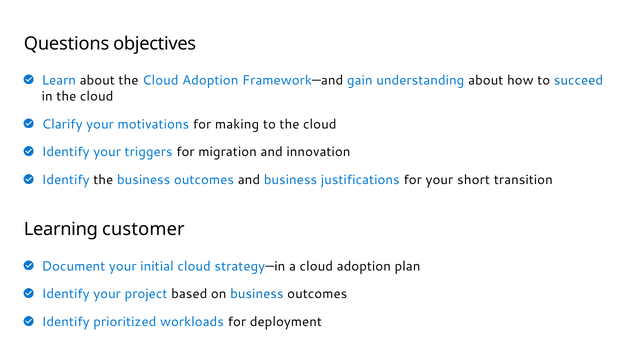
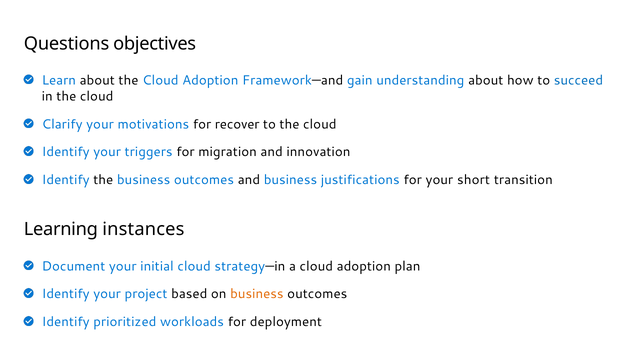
making: making -> recover (237, 124)
customer: customer -> instances (143, 230)
business colour: blue -> orange (257, 294)
